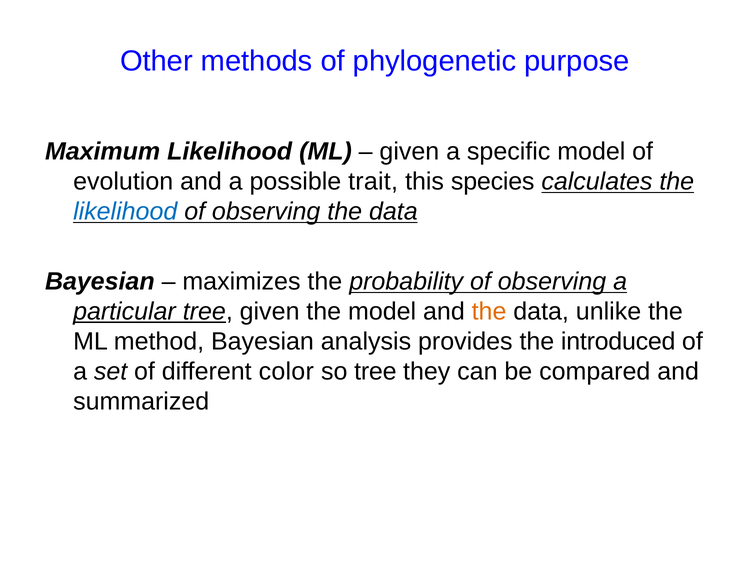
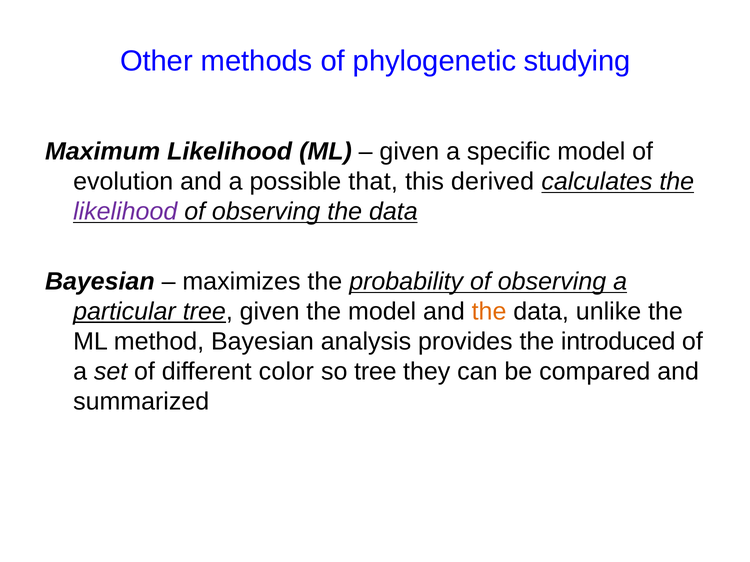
purpose: purpose -> studying (577, 61)
trait: trait -> that (373, 182)
species: species -> derived (493, 182)
likelihood colour: blue -> purple (125, 212)
